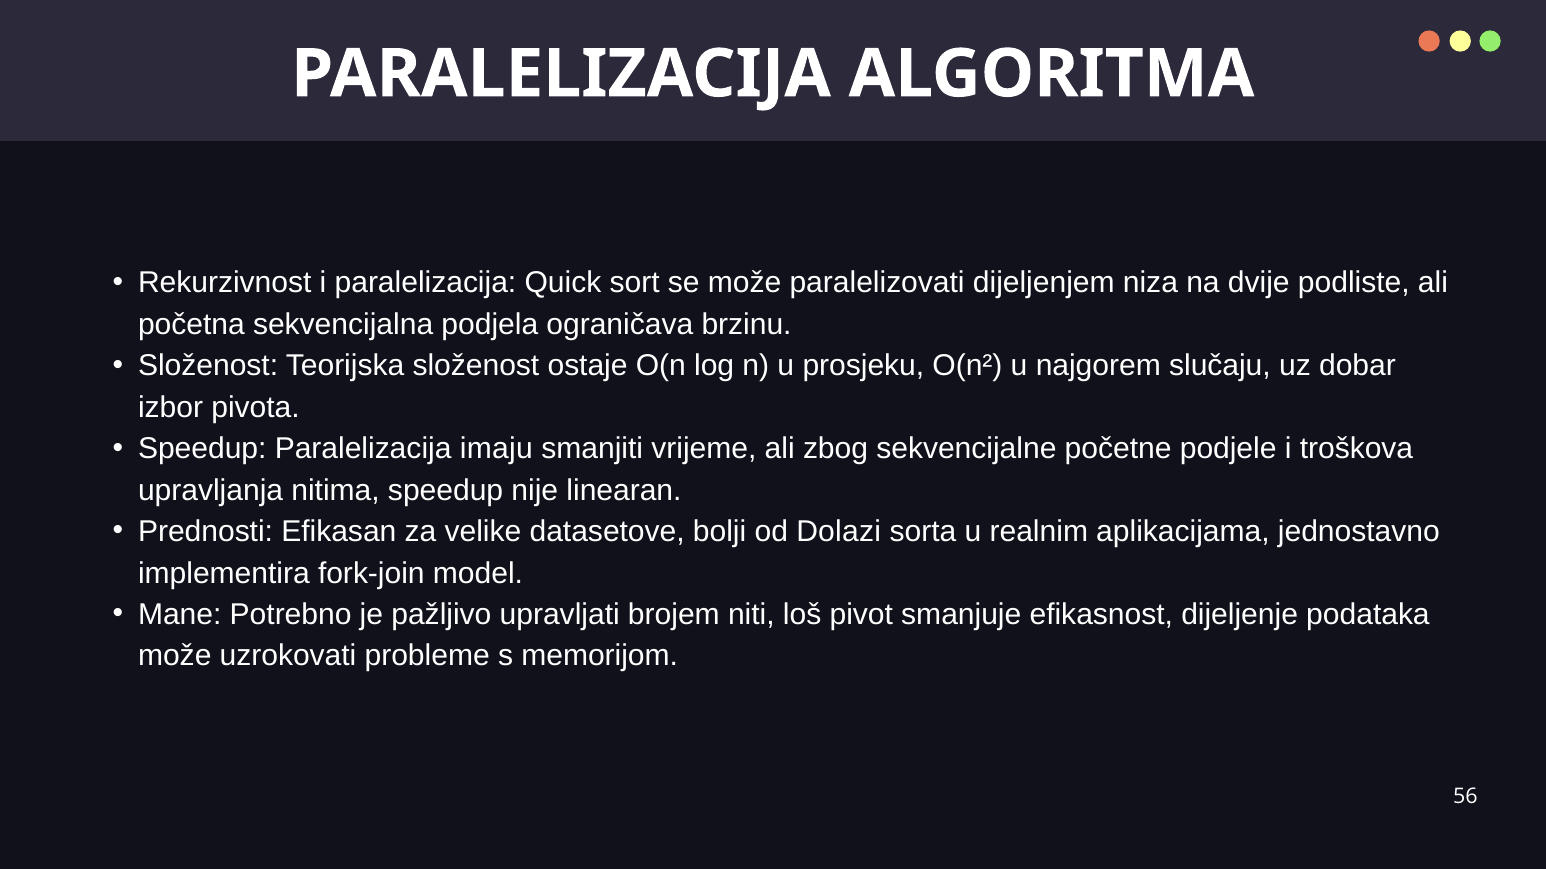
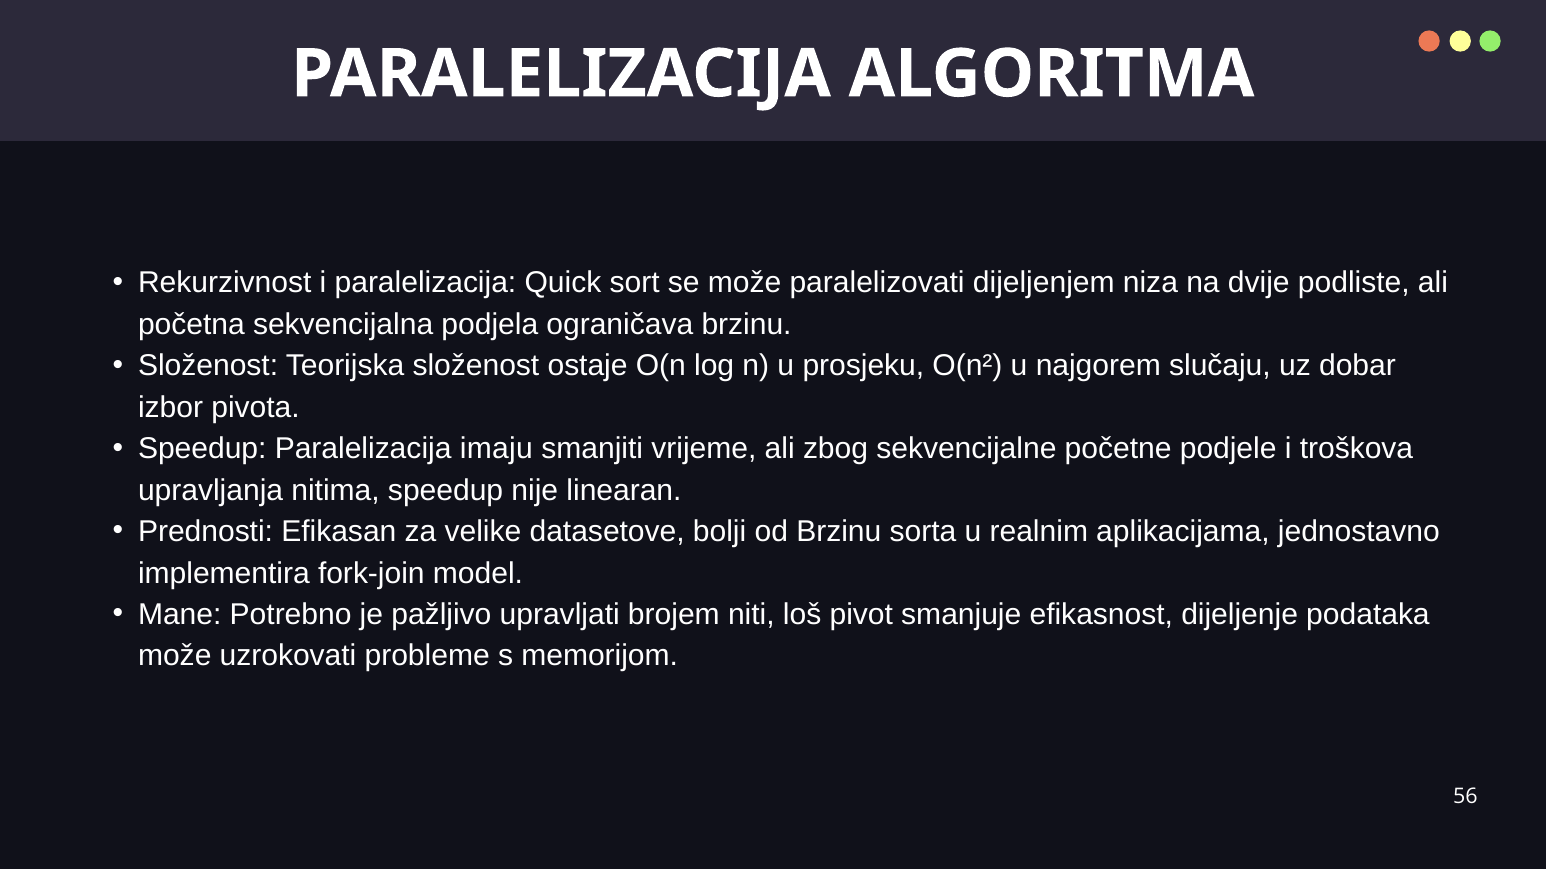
od Dolazi: Dolazi -> Brzinu (839, 532)
